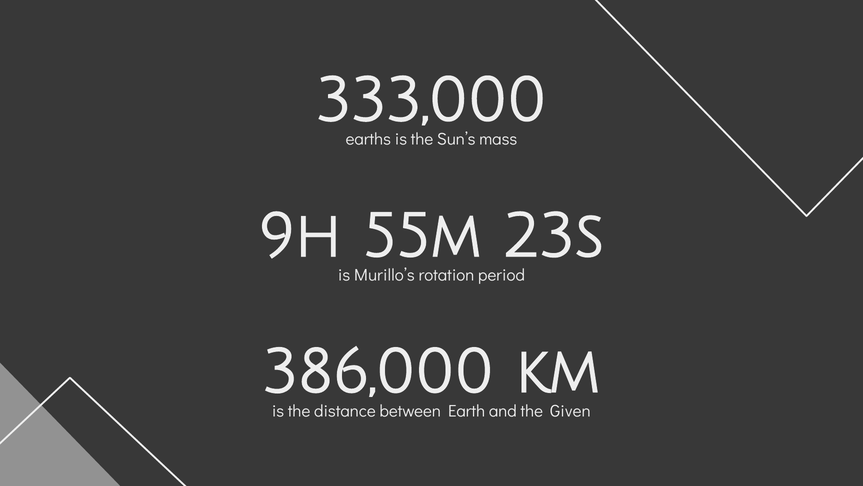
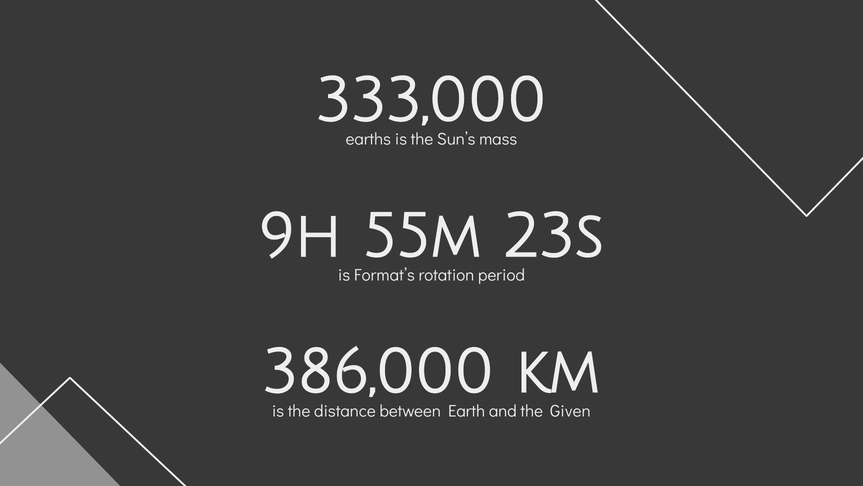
Murillo’s: Murillo’s -> Format’s (384, 275)
